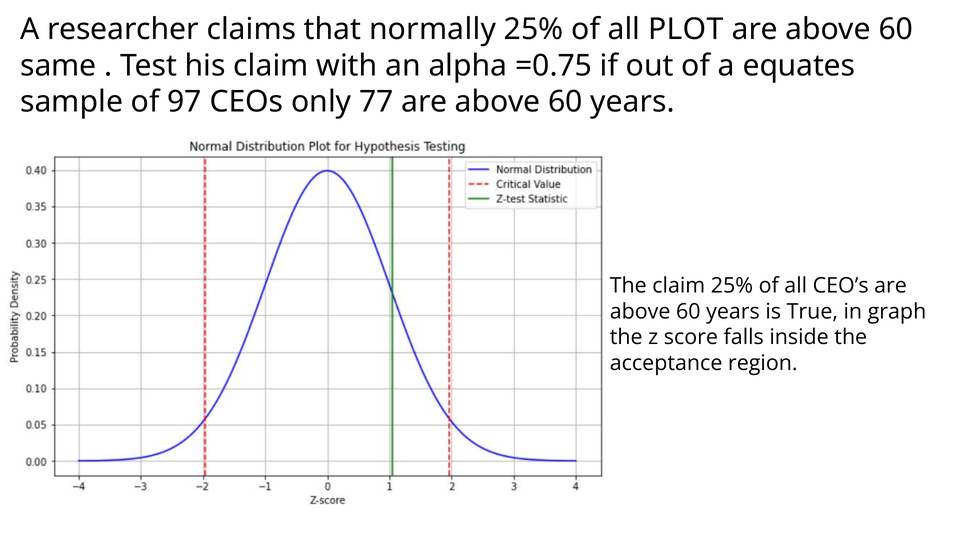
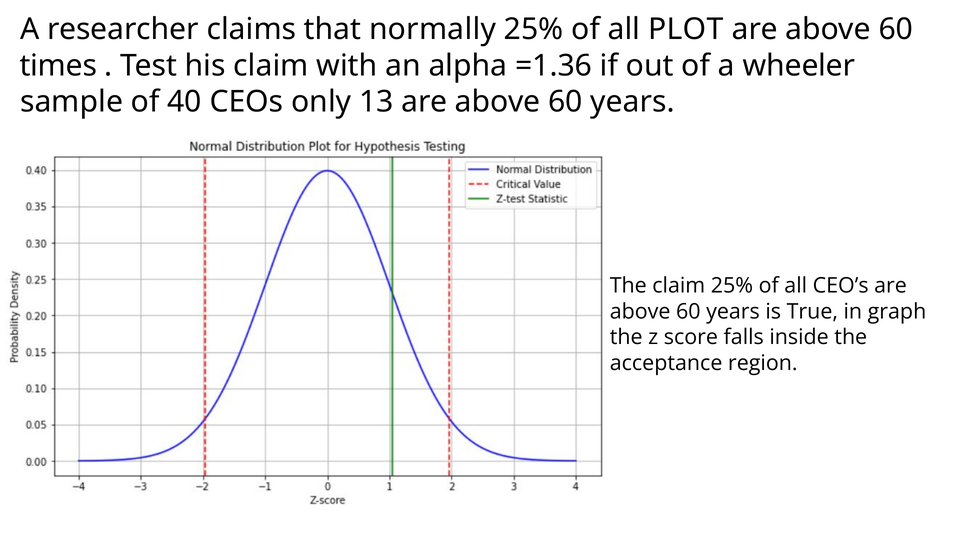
same: same -> times (58, 66)
=0.75: =0.75 -> =1.36 (554, 66)
equates: equates -> wheeler (799, 66)
97: 97 -> 40 (184, 102)
77: 77 -> 13 (376, 102)
